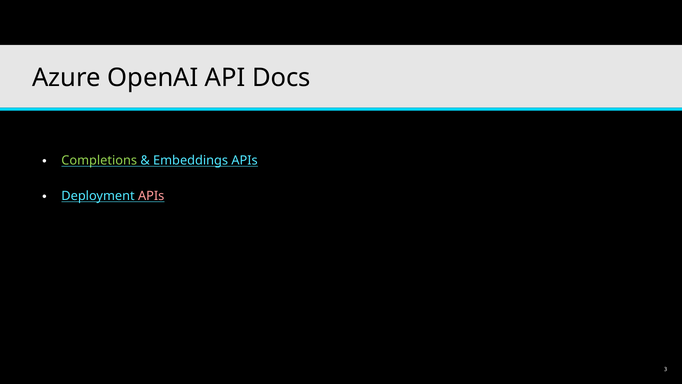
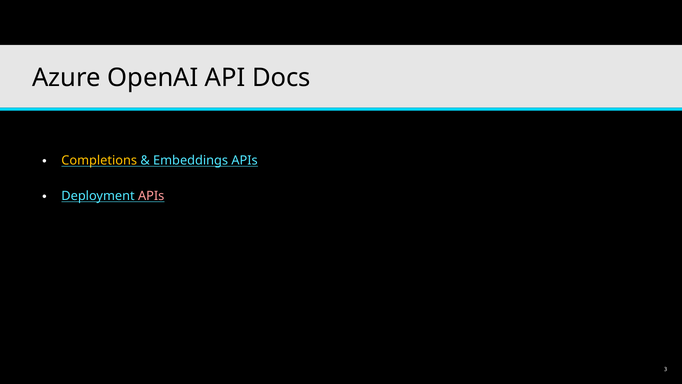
Completions colour: light green -> yellow (99, 160)
